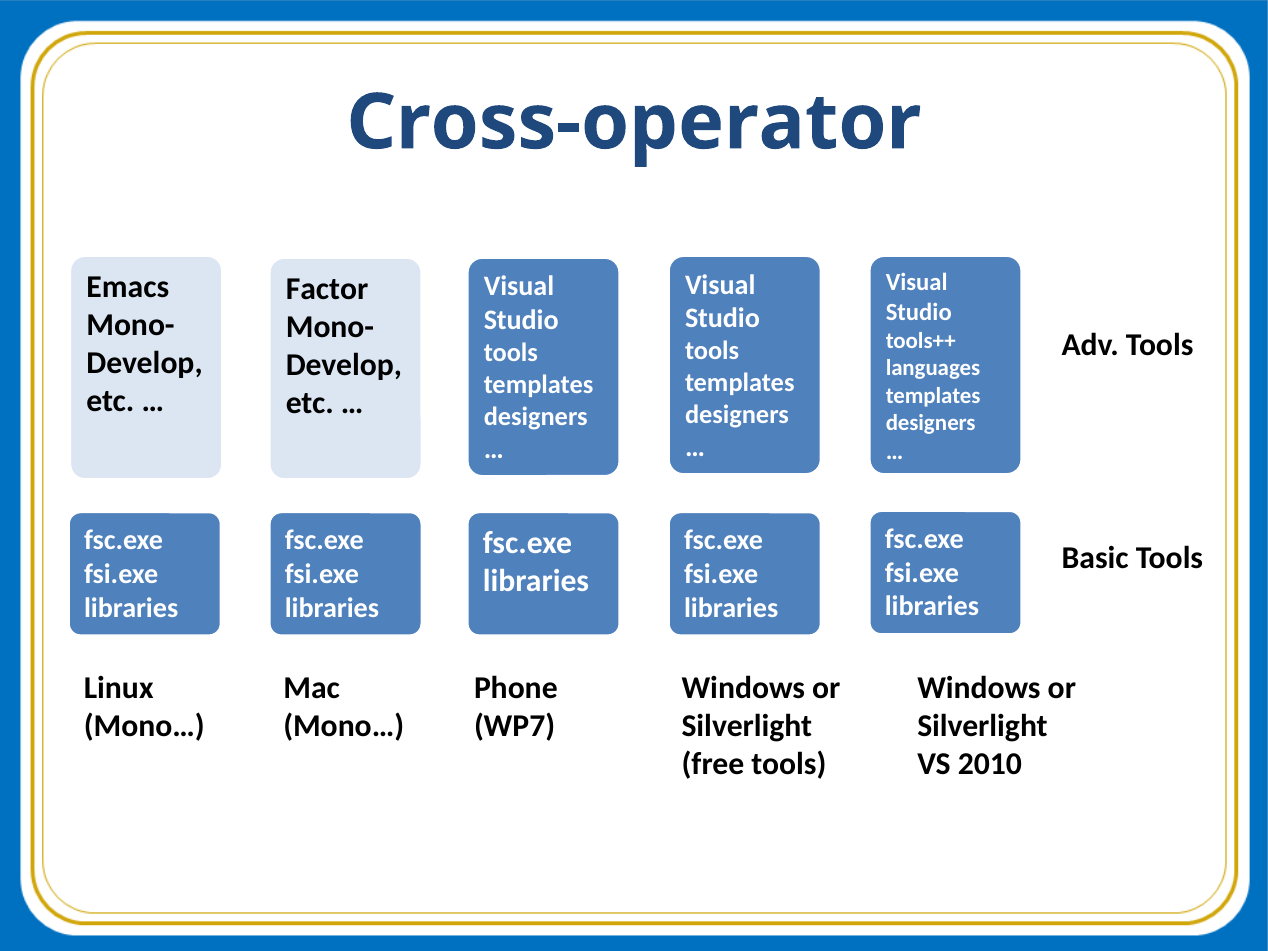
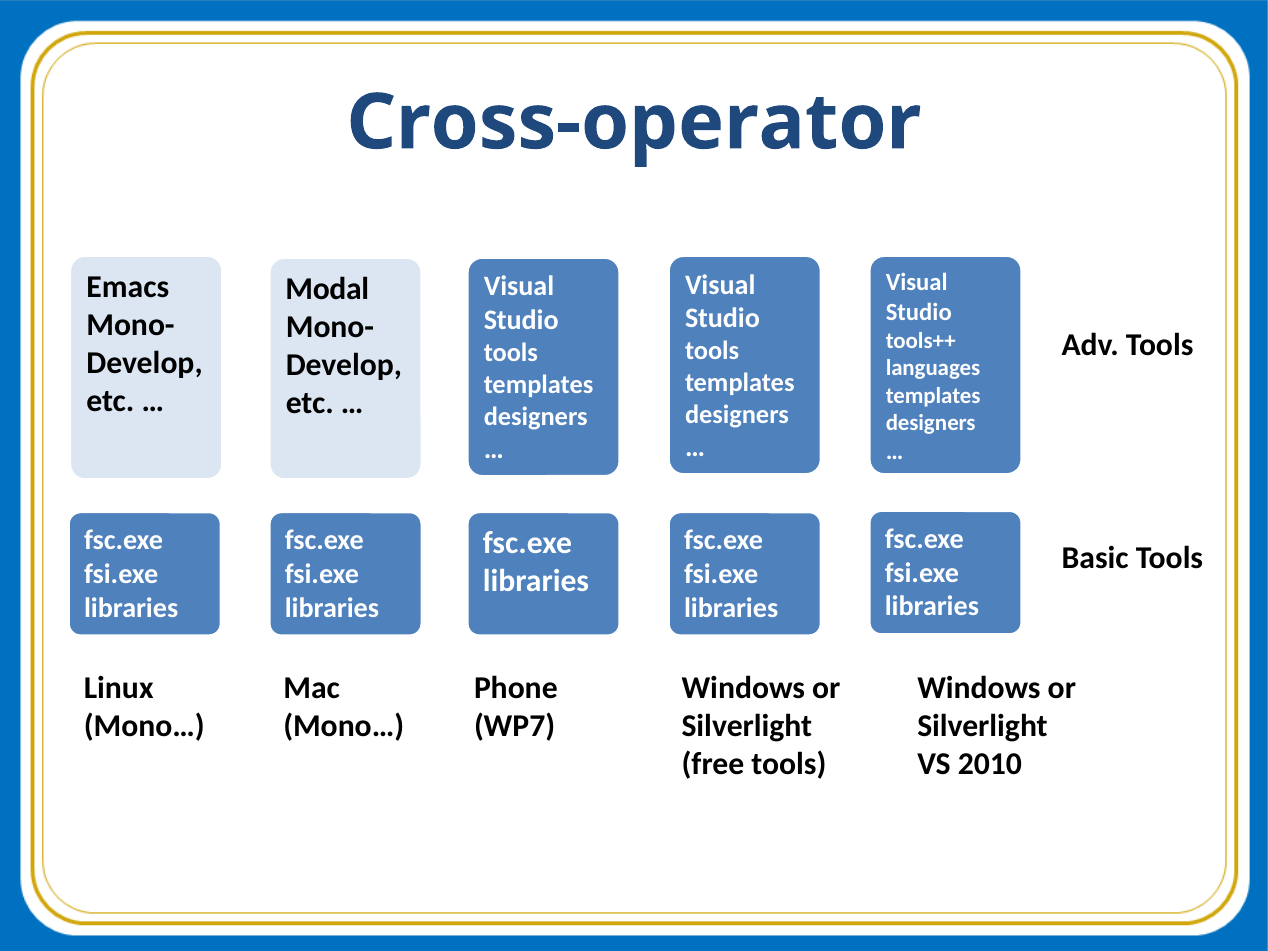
Factor: Factor -> Modal (327, 289)
